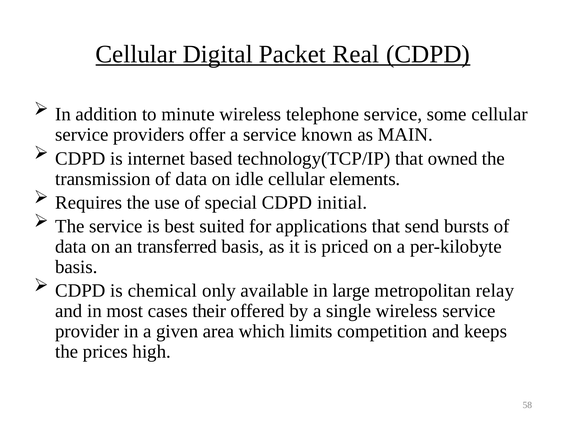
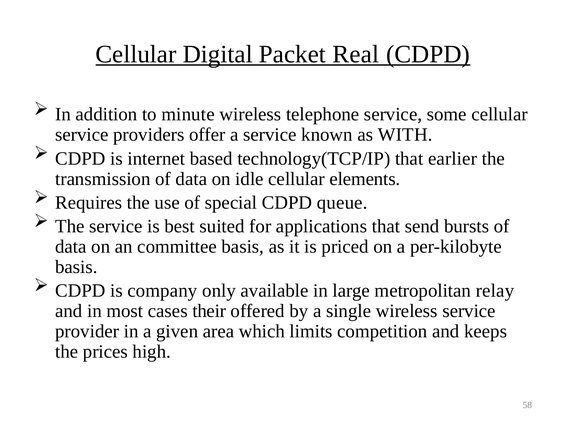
MAIN: MAIN -> WITH (405, 135)
owned: owned -> earlier (453, 159)
initial: initial -> queue (342, 203)
transferred: transferred -> committee (177, 247)
chemical: chemical -> company (162, 291)
